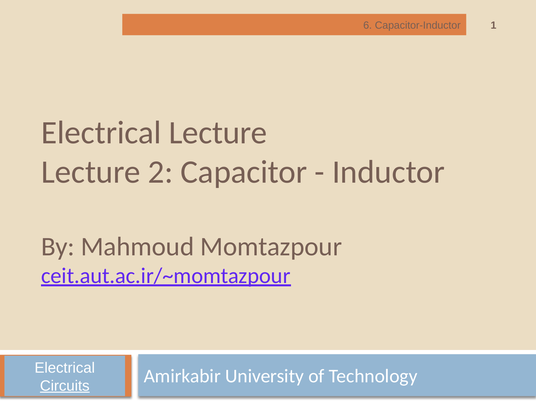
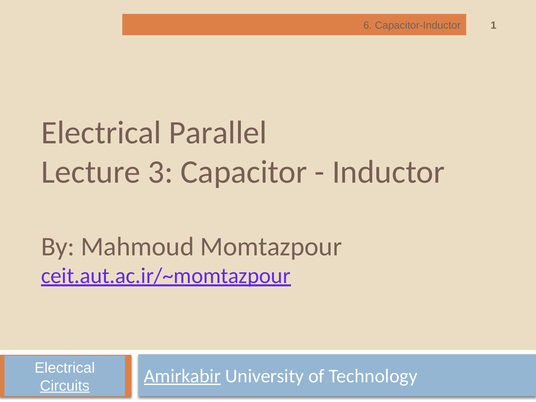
Electrical Lecture: Lecture -> Parallel (218, 133)
2: 2 -> 3 (160, 172)
Amirkabir underline: none -> present (182, 376)
